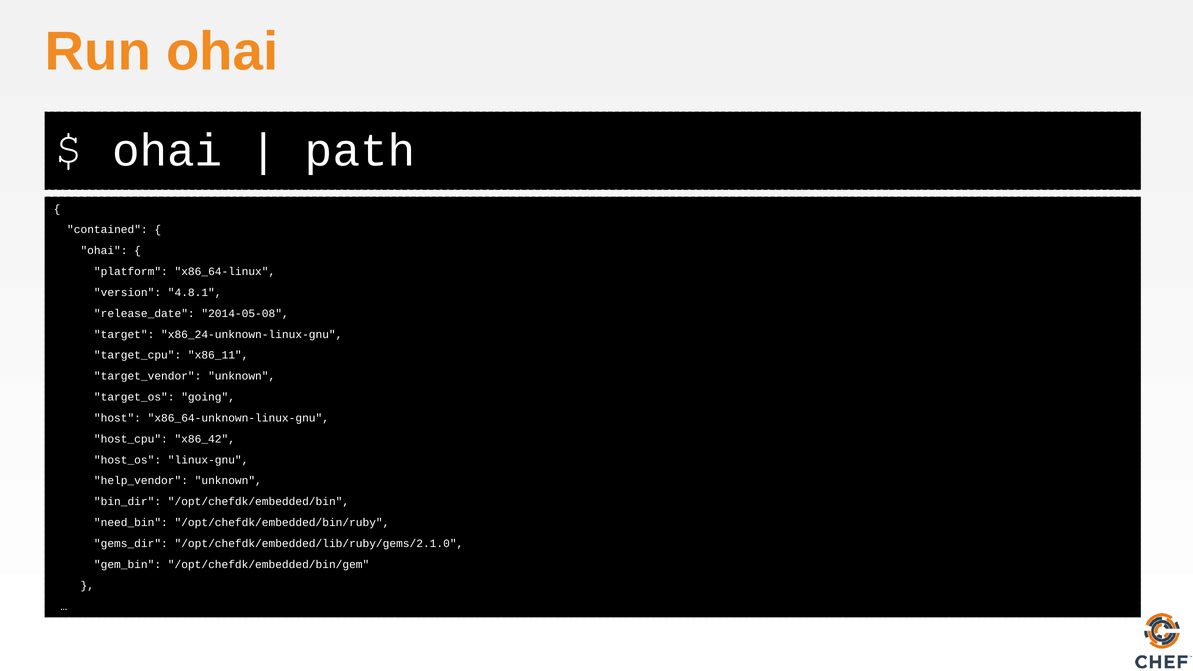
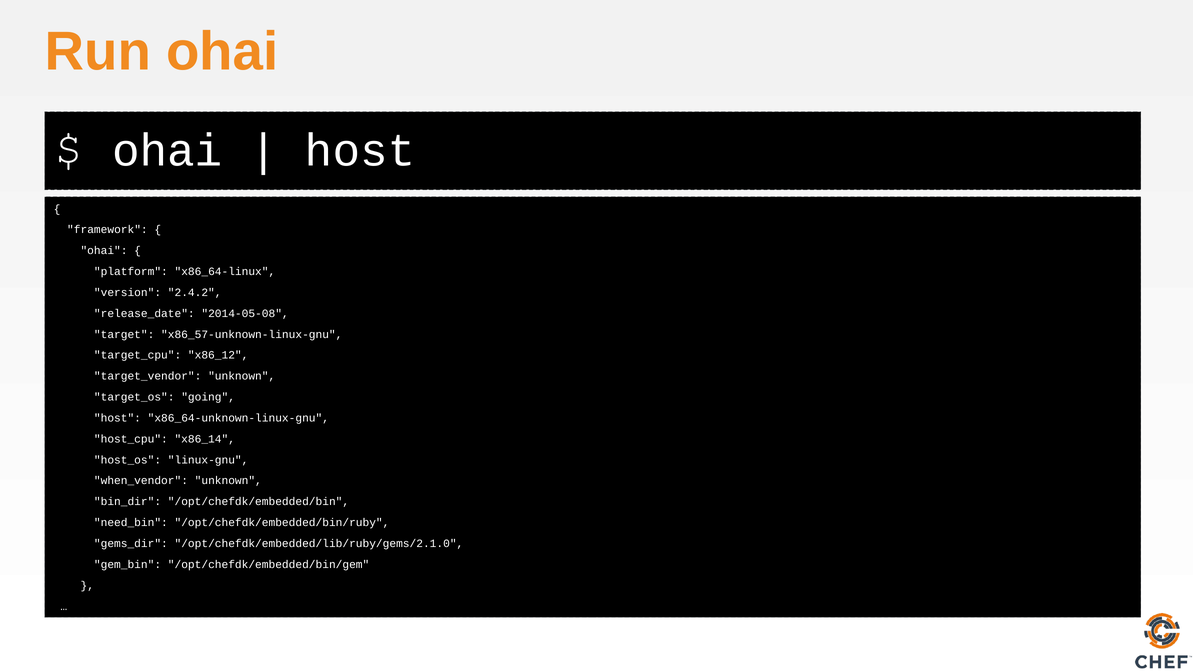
path: path -> host (360, 151)
contained: contained -> framework (107, 230)
4.8.1: 4.8.1 -> 2.4.2 (195, 293)
x86_24-unknown-linux-gnu: x86_24-unknown-linux-gnu -> x86_57-unknown-linux-gnu (252, 334)
x86_11: x86_11 -> x86_12 (218, 355)
x86_42: x86_42 -> x86_14 (205, 439)
help_vendor: help_vendor -> when_vendor (141, 481)
